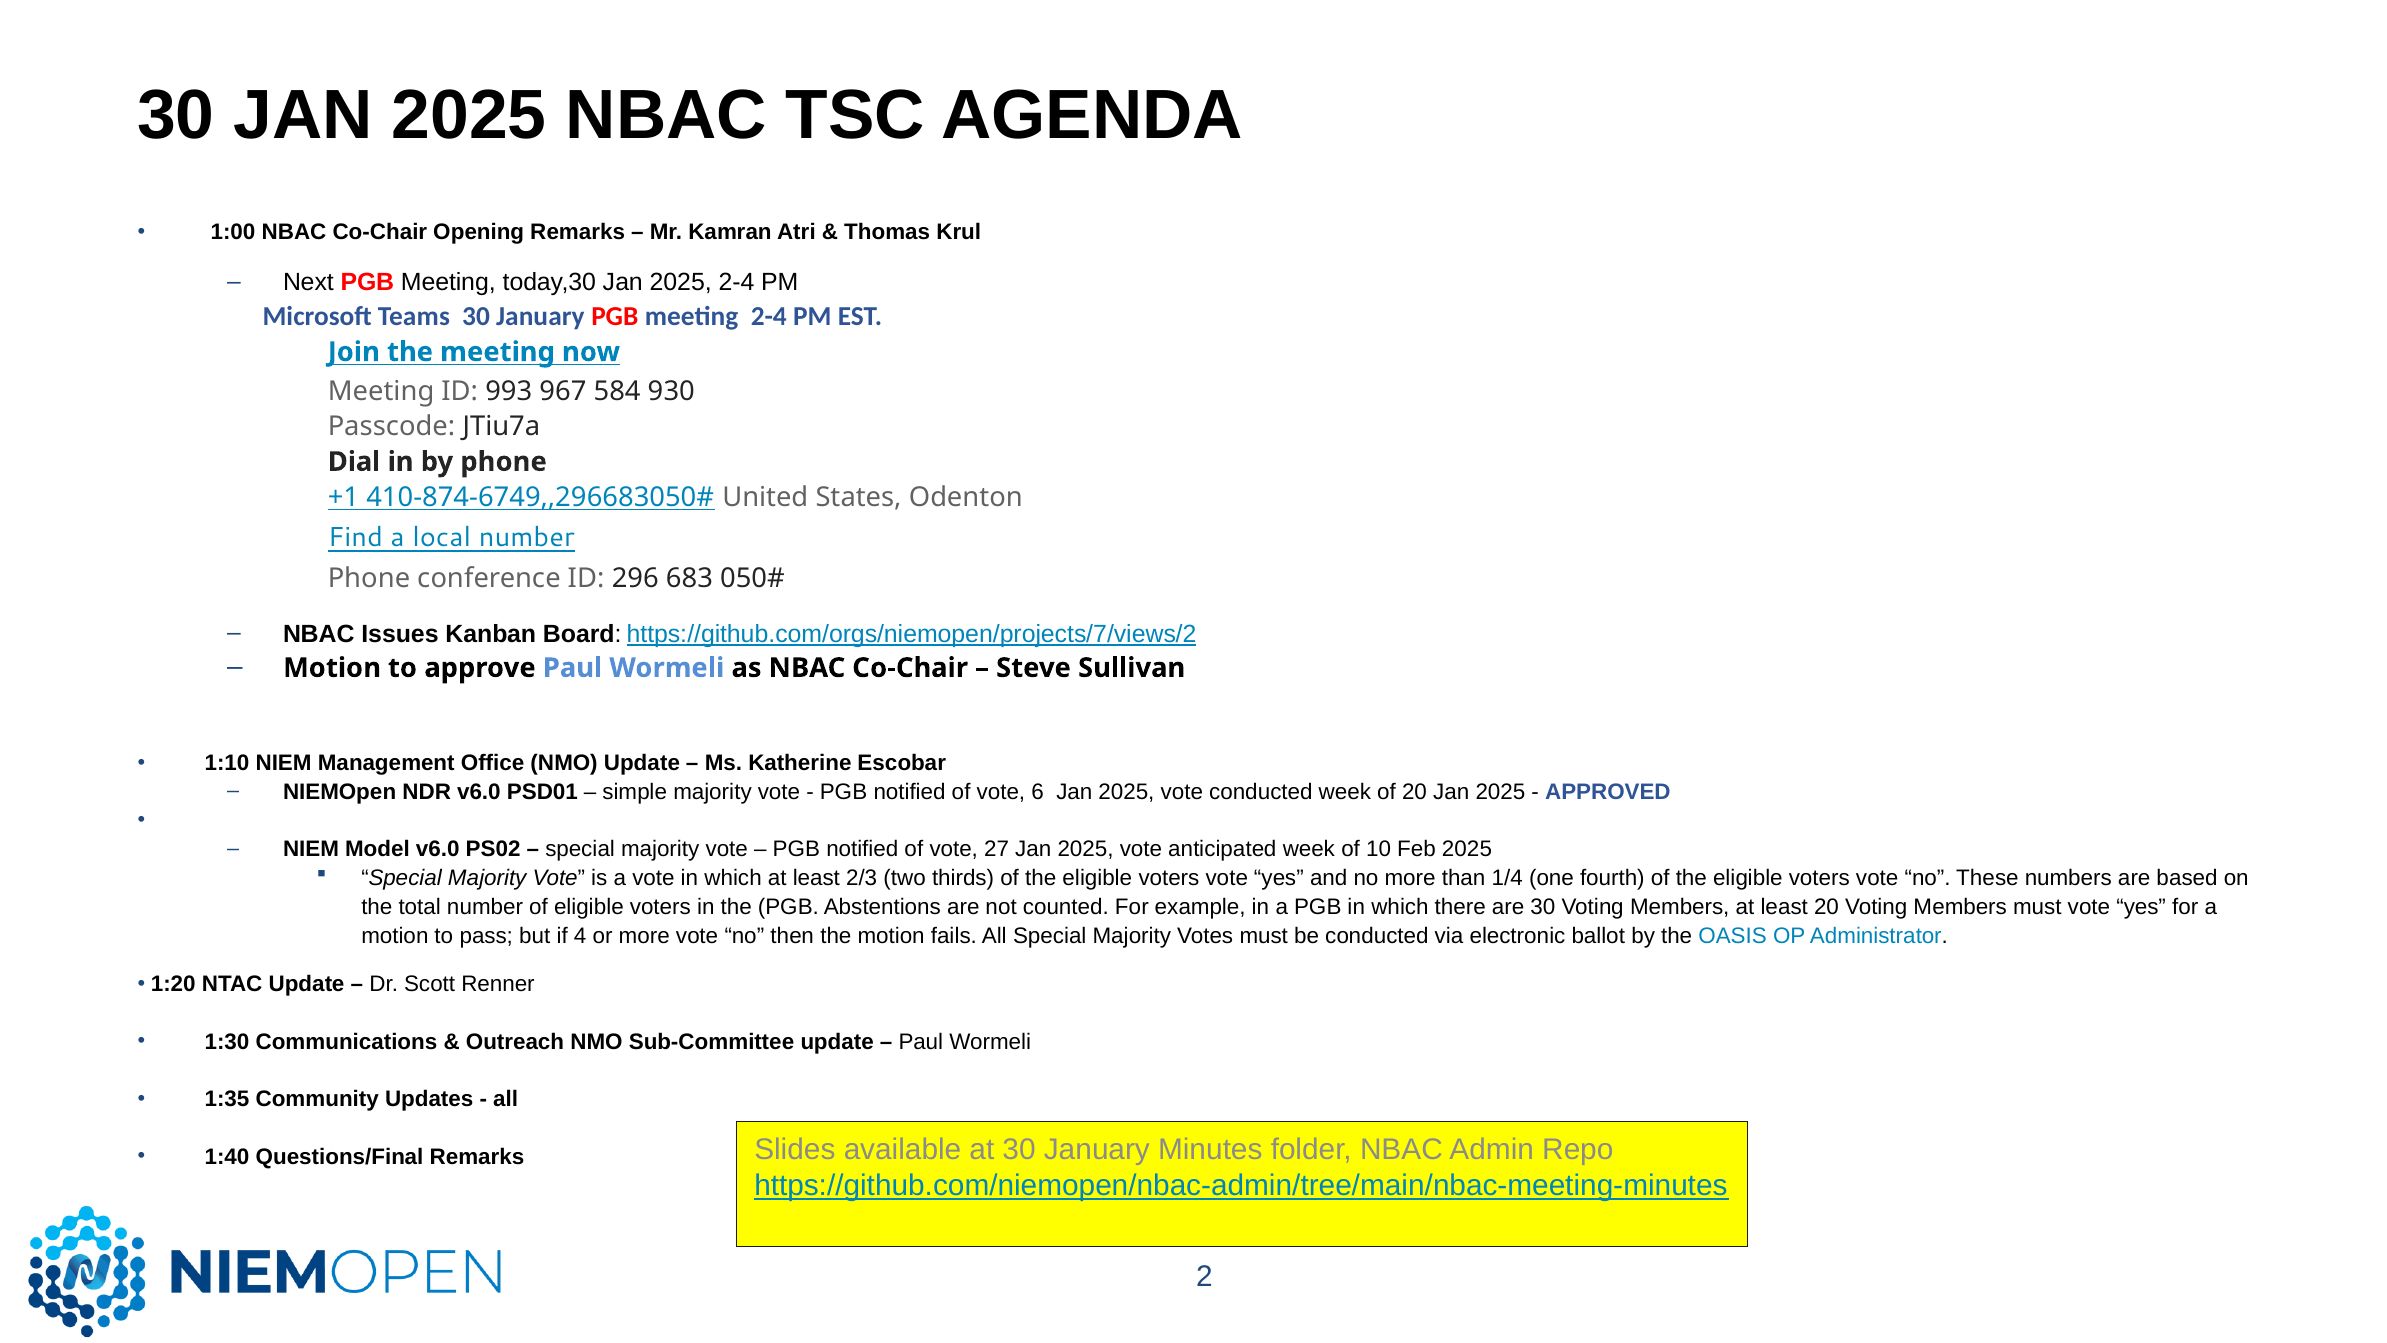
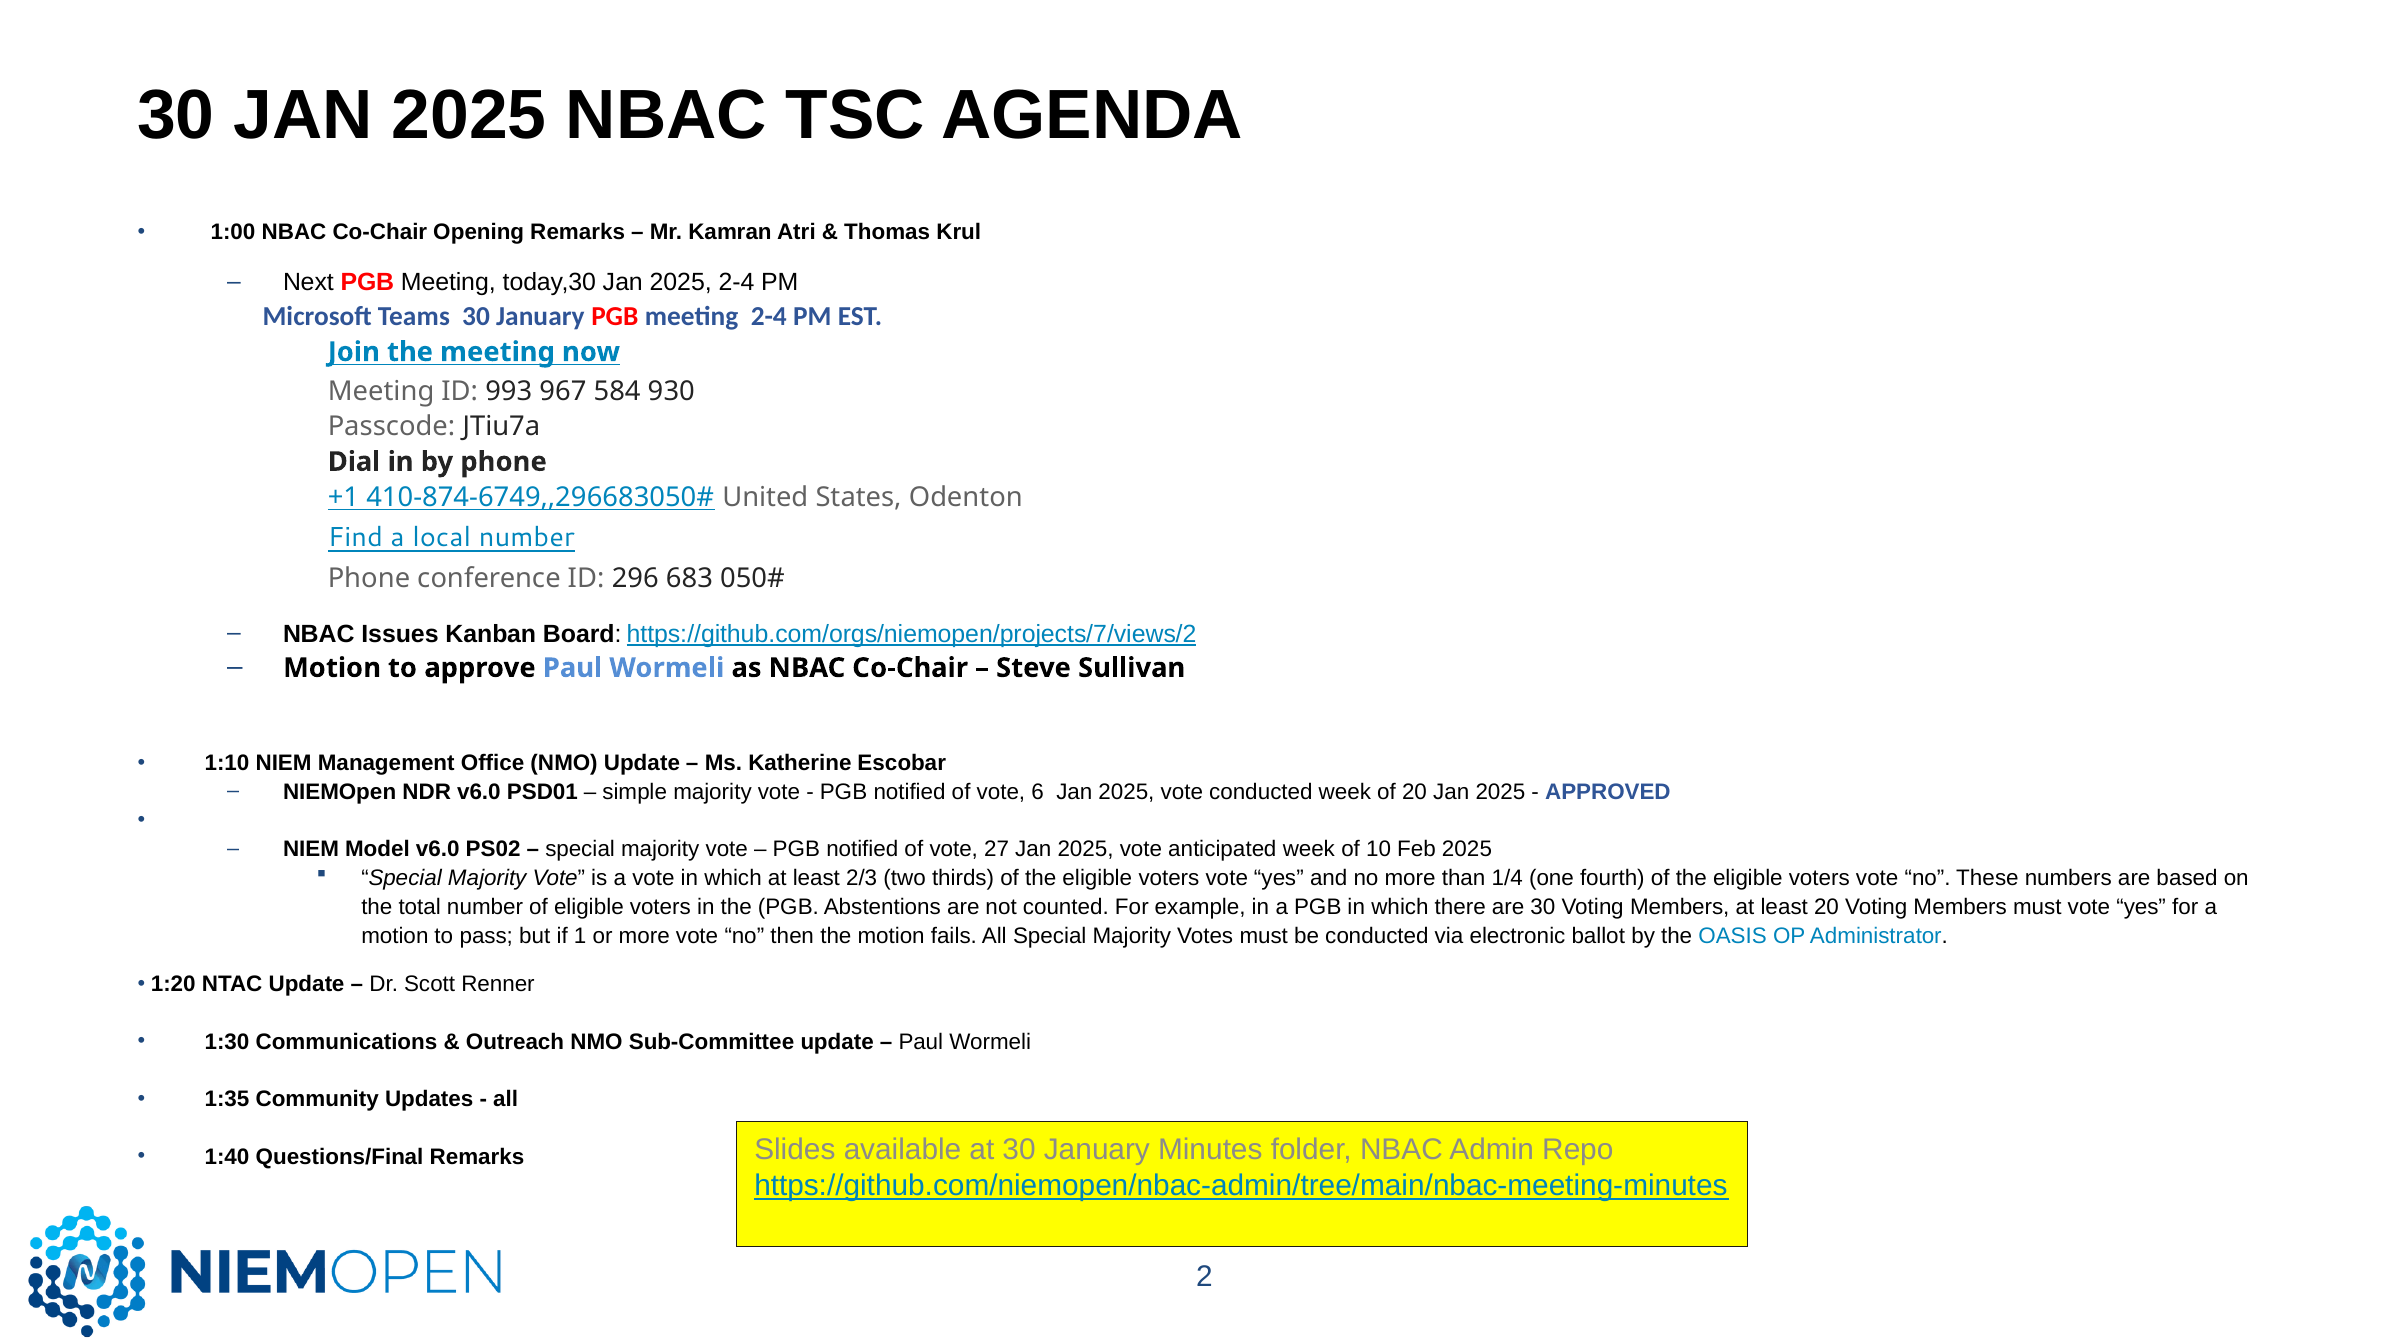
4: 4 -> 1 (580, 936)
